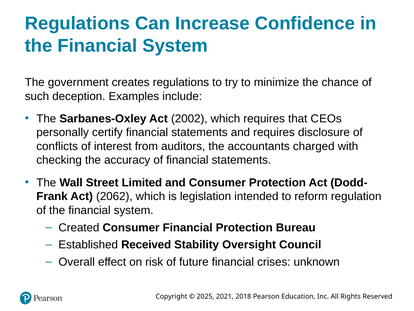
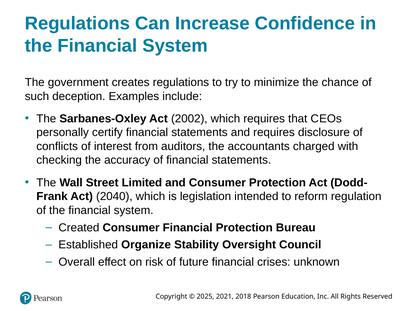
2062: 2062 -> 2040 (114, 196)
Received: Received -> Organize (146, 244)
